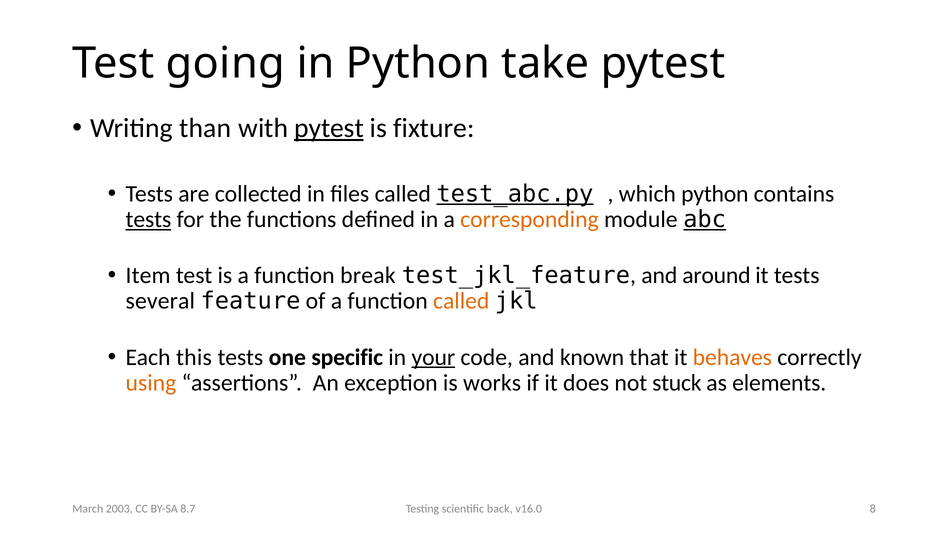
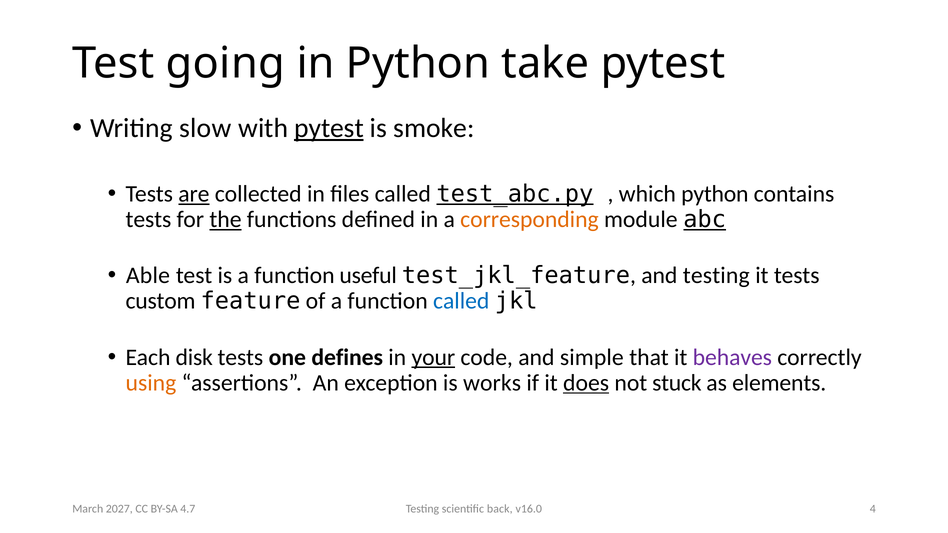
than: than -> slow (205, 128)
fixture: fixture -> smoke (434, 128)
are underline: none -> present (194, 194)
tests underline: present -> none (148, 220)
the underline: none -> present (225, 220)
Item: Item -> Able (148, 276)
break: break -> useful (368, 276)
and around: around -> testing (716, 276)
several: several -> custom (161, 301)
called colour: orange -> blue (461, 301)
this: this -> disk (194, 357)
specific: specific -> defines (347, 357)
known: known -> simple (592, 357)
behaves colour: orange -> purple (732, 357)
does underline: none -> present (586, 383)
8: 8 -> 4 (873, 509)
2003: 2003 -> 2027 (119, 509)
8.7: 8.7 -> 4.7 (188, 509)
